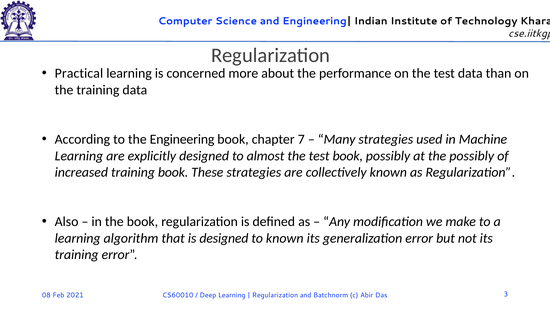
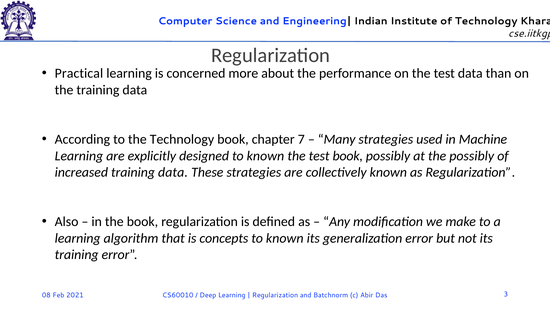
the Engineering: Engineering -> Technology (182, 140)
designed to almost: almost -> known (265, 156)
increased training book: book -> data (173, 173)
is designed: designed -> concepts (224, 239)
